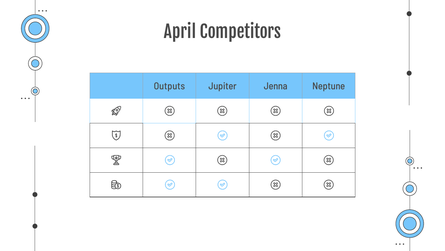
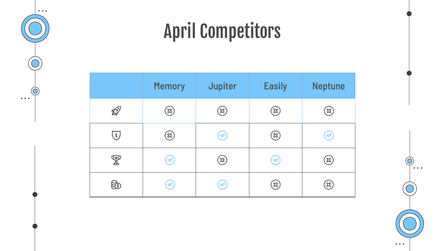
Outputs: Outputs -> Memory (169, 86)
Jenna: Jenna -> Easily (276, 86)
